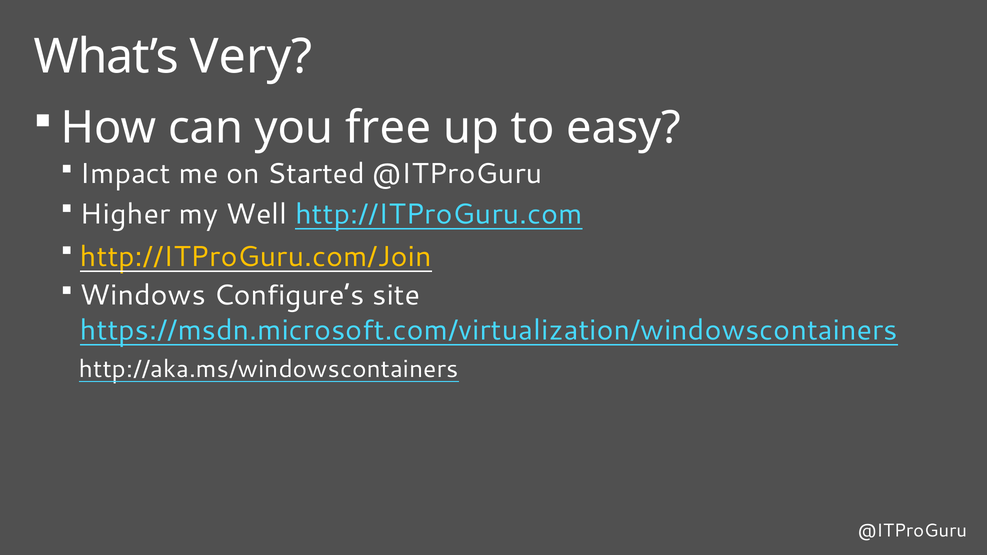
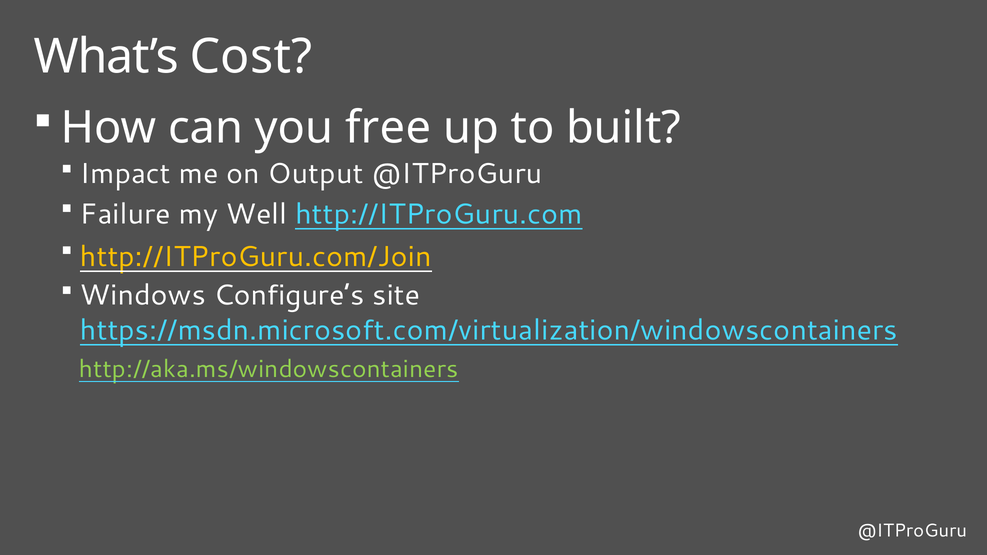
Very: Very -> Cost (251, 57)
easy: easy -> built (624, 128)
Started: Started -> Output (316, 174)
Higher: Higher -> Failure (125, 214)
http://aka.ms/windowscontainers colour: white -> light green (269, 369)
